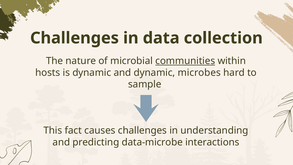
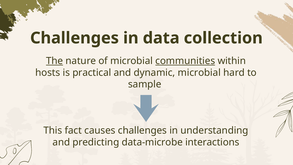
The underline: none -> present (55, 61)
is dynamic: dynamic -> practical (92, 72)
dynamic microbes: microbes -> microbial (199, 72)
